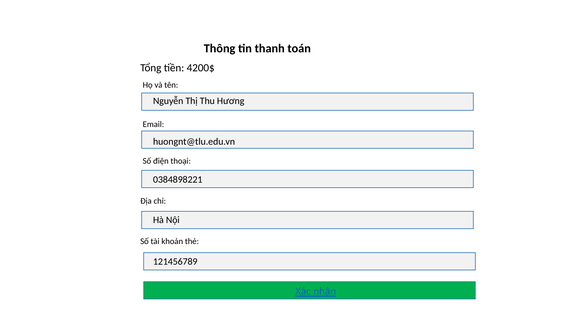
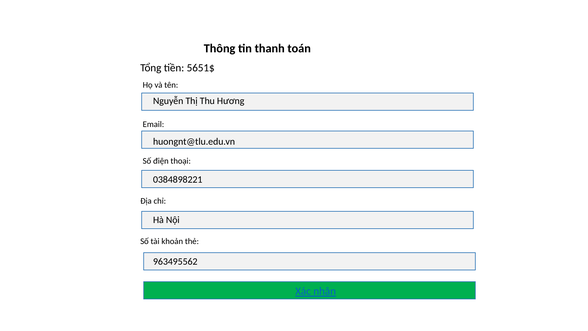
4200$: 4200$ -> 5651$ (201, 68)
121456789: 121456789 -> 963495562 (175, 261)
